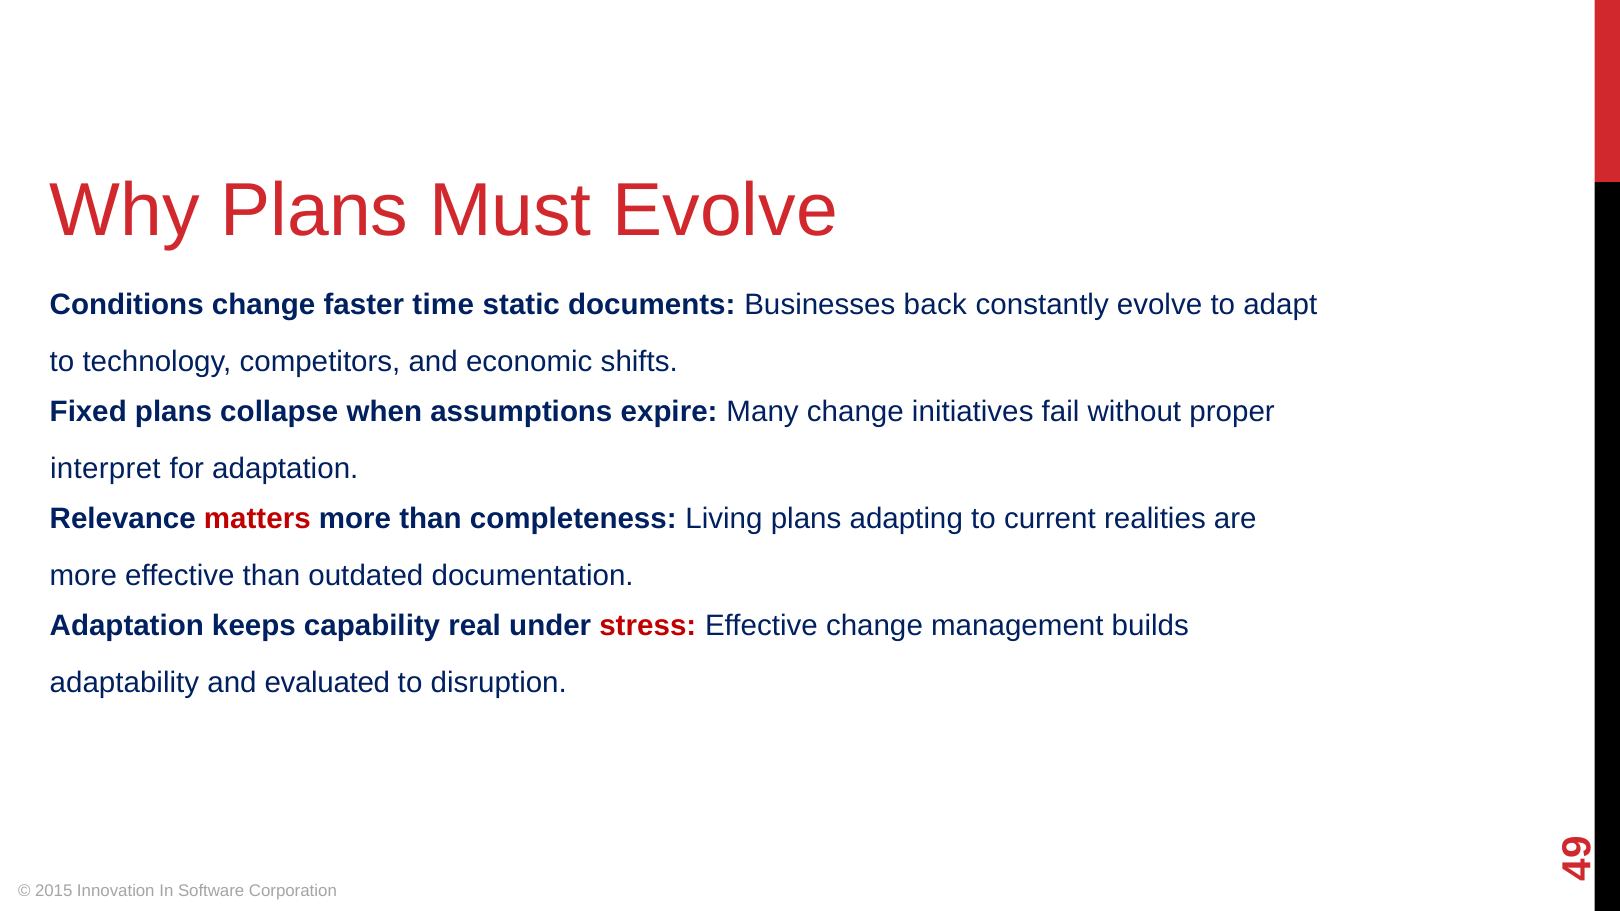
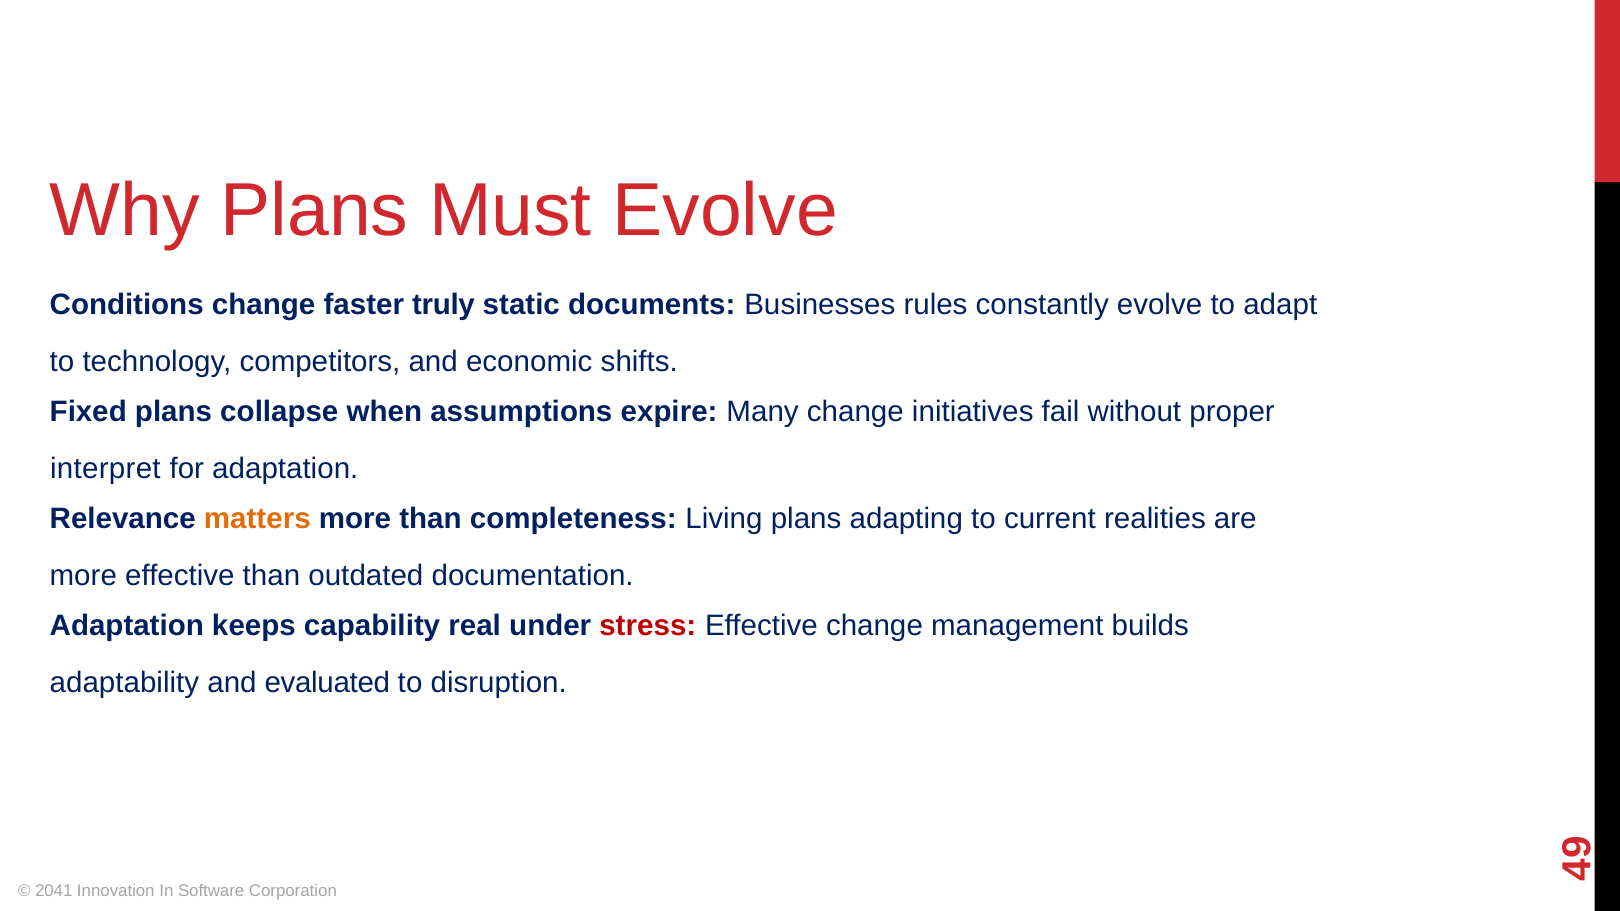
time: time -> truly (443, 305)
back: back -> rules (935, 305)
matters colour: red -> orange (257, 519)
2015: 2015 -> 2041 (54, 891)
